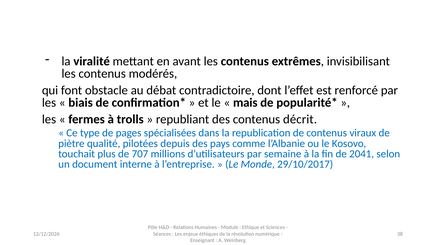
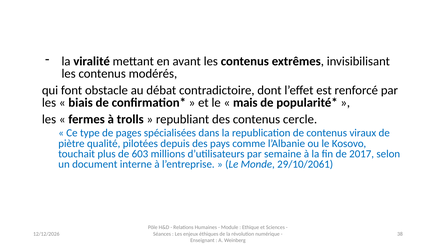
décrit: décrit -> cercle (300, 119)
707: 707 -> 603 (140, 154)
2041: 2041 -> 2017 (362, 154)
29/10/2017: 29/10/2017 -> 29/10/2061 (305, 164)
